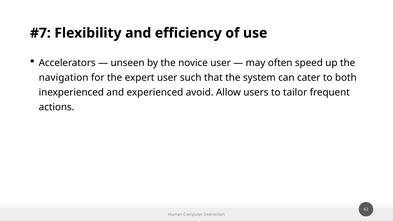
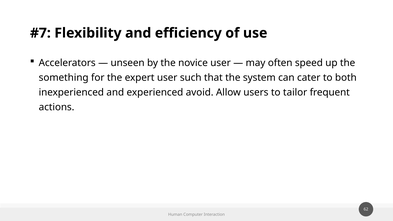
navigation: navigation -> something (64, 78)
